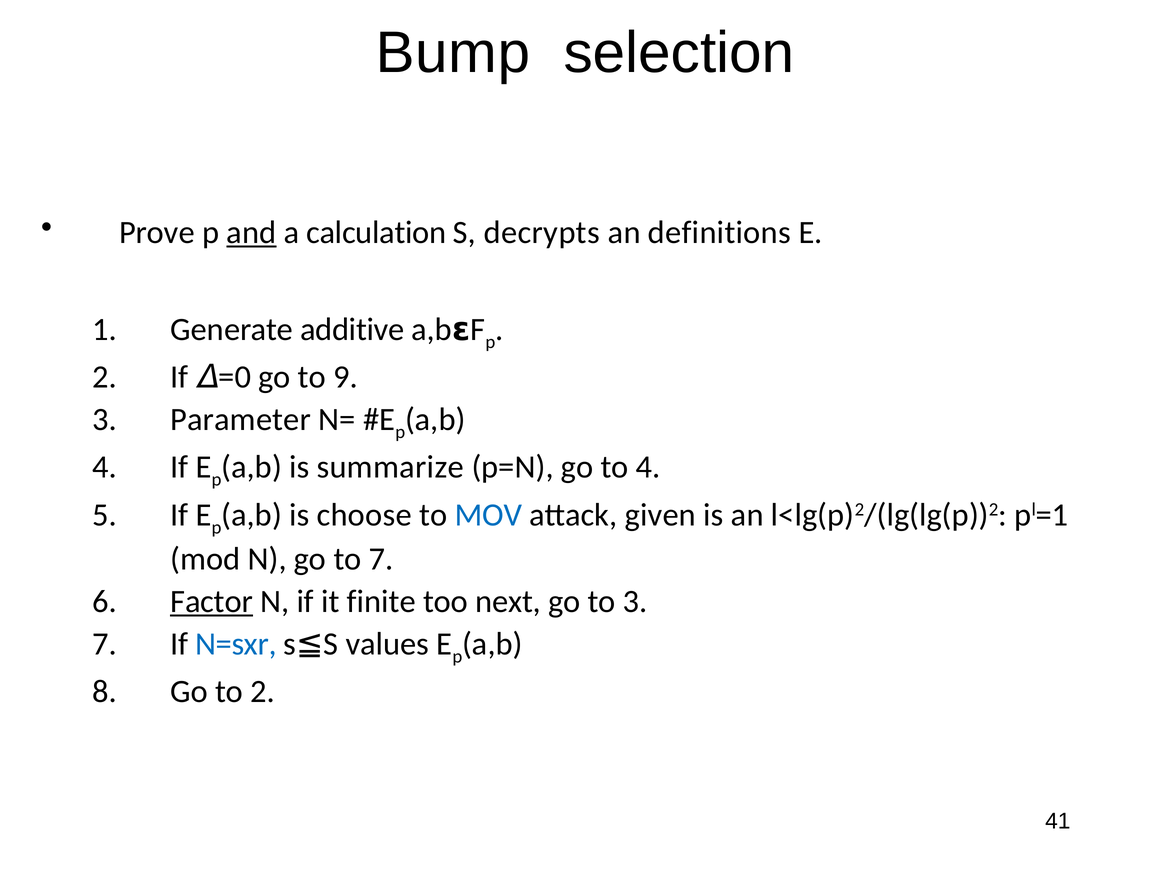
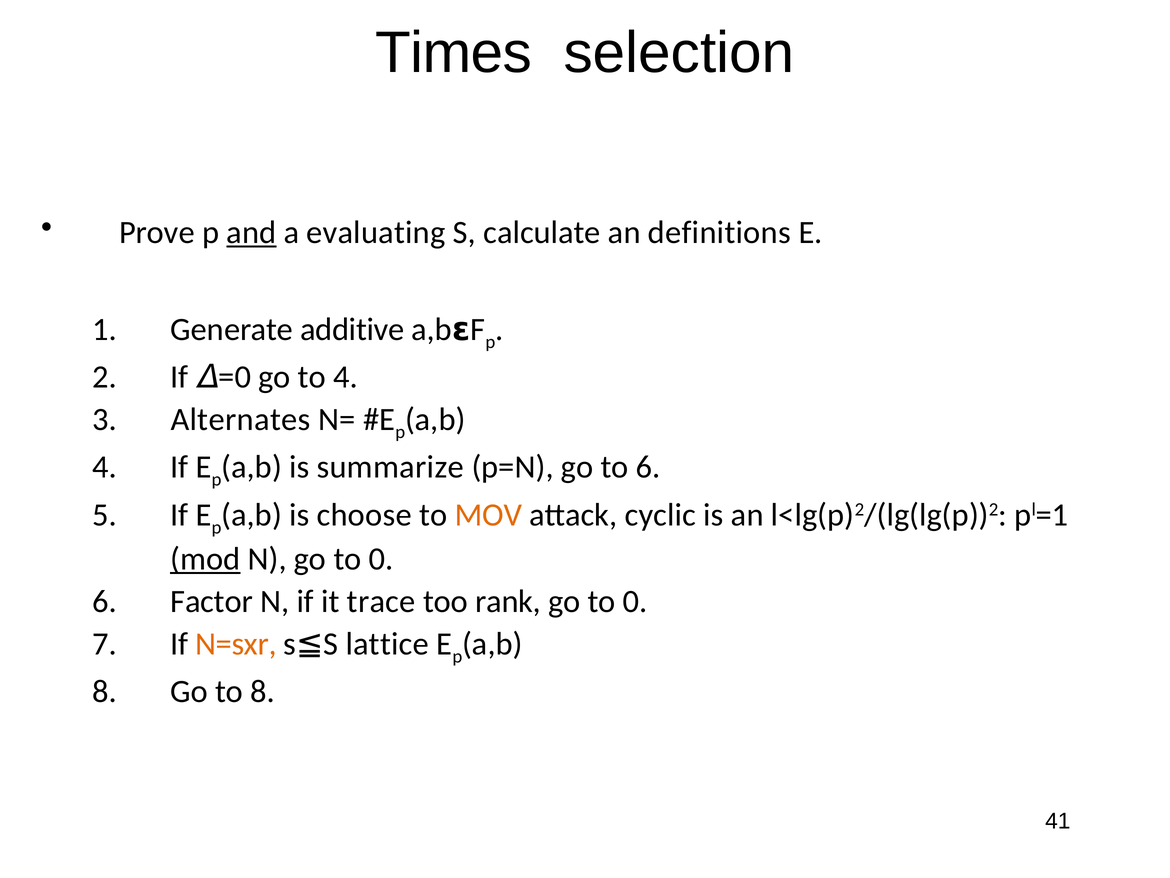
Bump: Bump -> Times (454, 53)
calculation: calculation -> evaluating (376, 232)
decrypts: decrypts -> calculate (542, 232)
to 9: 9 -> 4 (345, 377)
Parameter: Parameter -> Alternates (240, 419)
to 4: 4 -> 6 (648, 467)
MOV colour: blue -> orange (488, 514)
given: given -> cyclic (660, 514)
mod underline: none -> present (205, 559)
N go to 7: 7 -> 0 (381, 559)
Factor underline: present -> none (212, 601)
finite: finite -> trace (381, 601)
next: next -> rank (508, 601)
3: 3 -> 0 (635, 601)
N=sxr colour: blue -> orange (236, 643)
values: values -> lattice (387, 643)
to 2: 2 -> 8 (263, 691)
